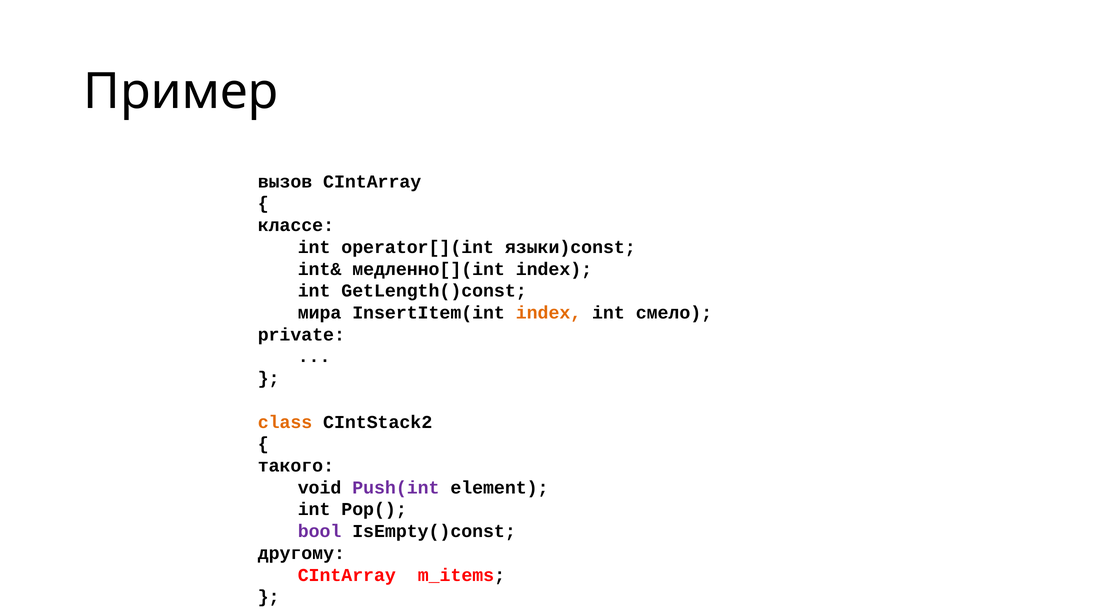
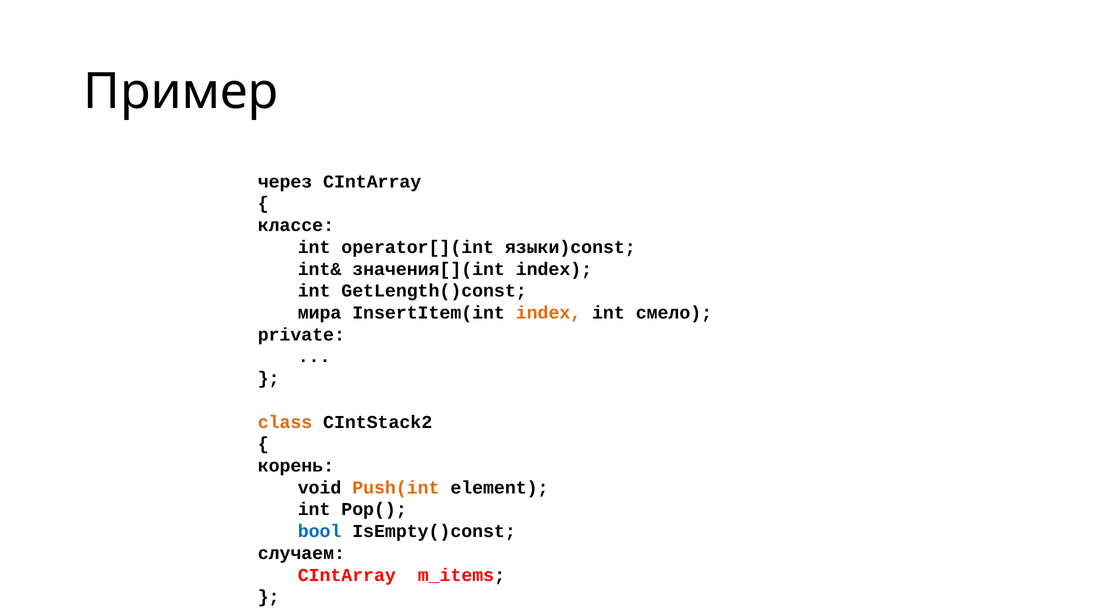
вызов: вызов -> через (285, 182)
медленно[](int: медленно[](int -> значения[](int (429, 269)
такого: такого -> корень (296, 466)
Push(int colour: purple -> orange (396, 488)
bool colour: purple -> blue (320, 532)
другому: другому -> случаем (301, 554)
